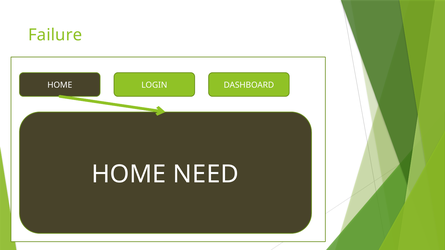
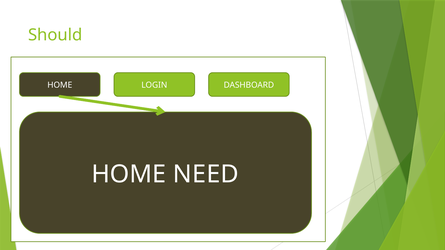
Failure: Failure -> Should (55, 35)
